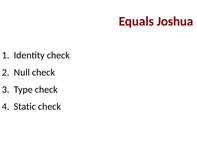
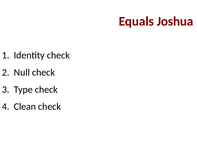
Static: Static -> Clean (25, 106)
